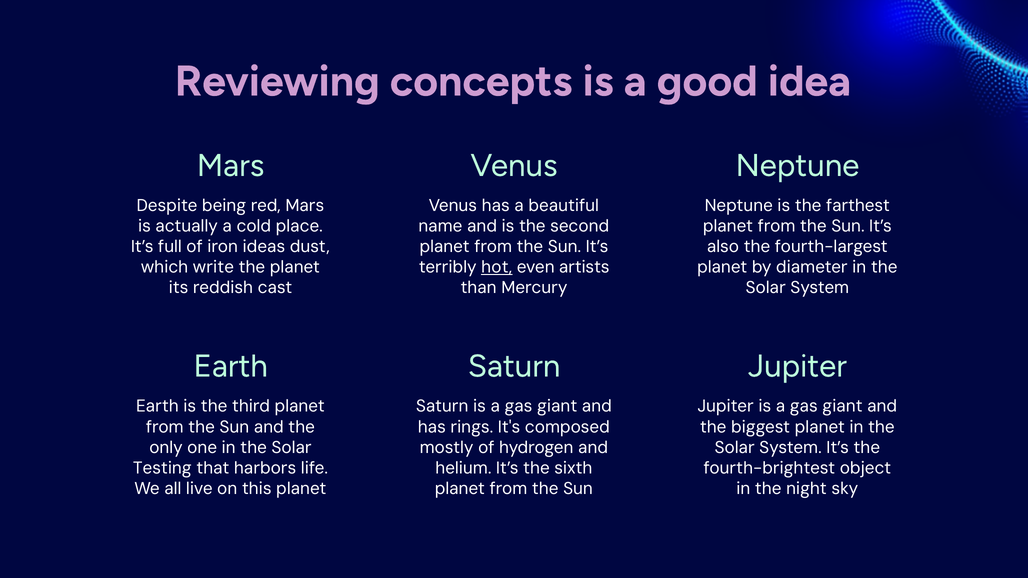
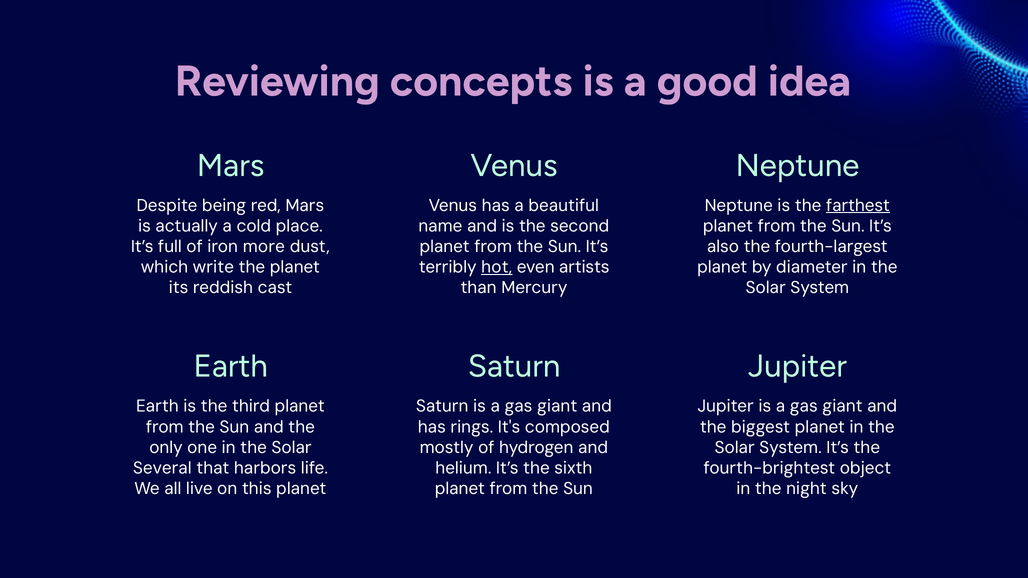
farthest underline: none -> present (858, 205)
ideas: ideas -> more (264, 247)
Testing: Testing -> Several (162, 468)
